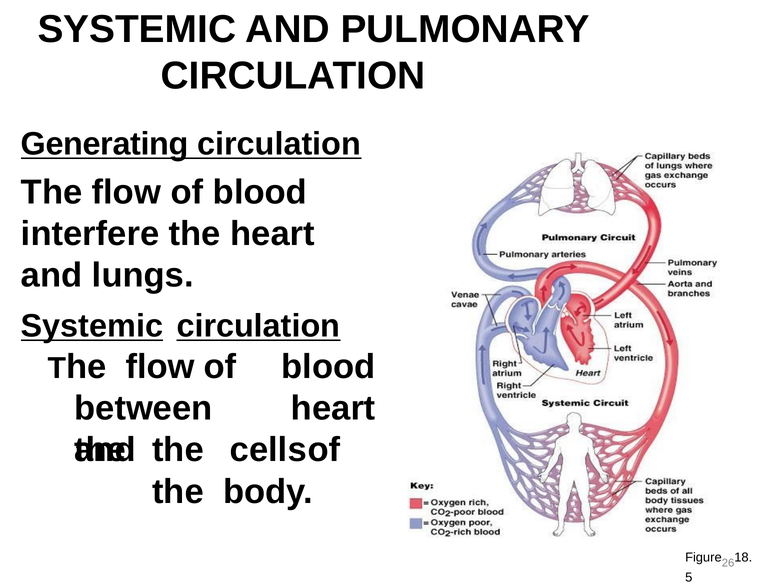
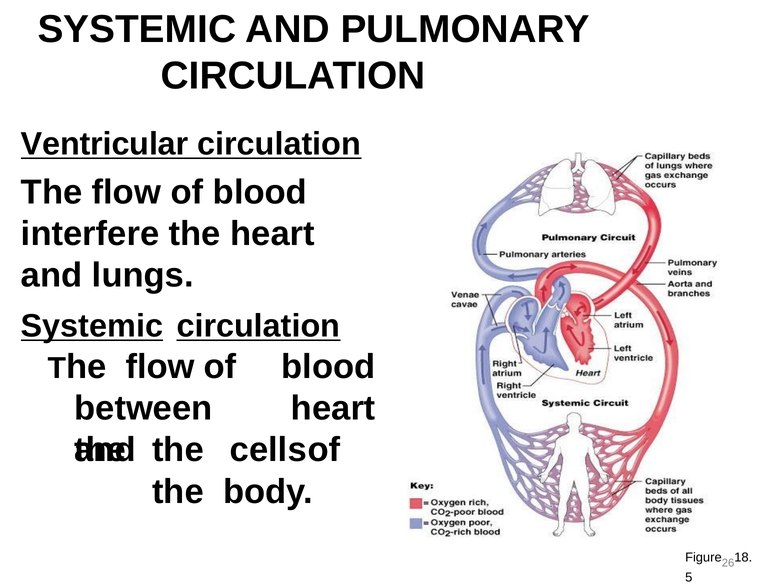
Generating: Generating -> Ventricular (105, 144)
